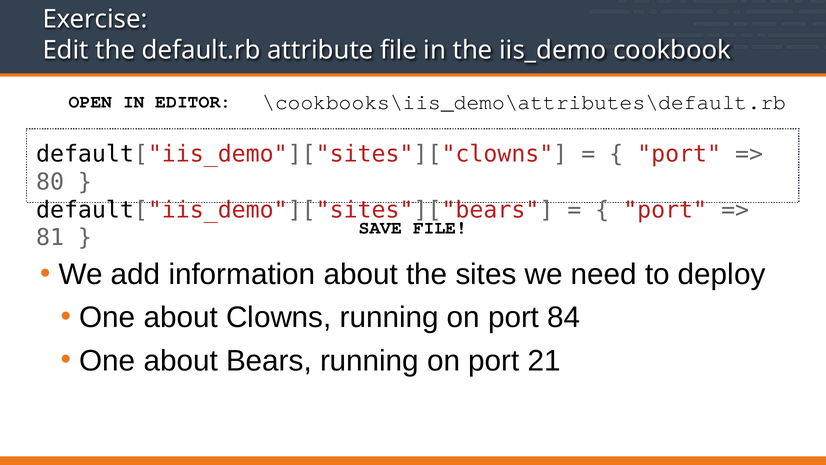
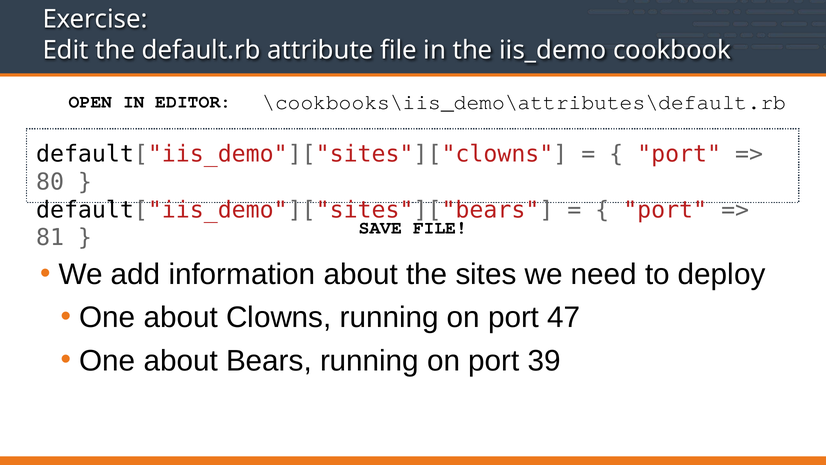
84: 84 -> 47 (564, 317)
21: 21 -> 39 (544, 360)
